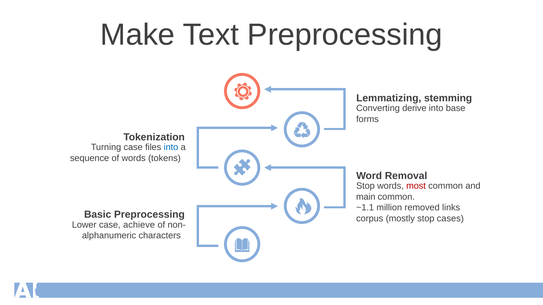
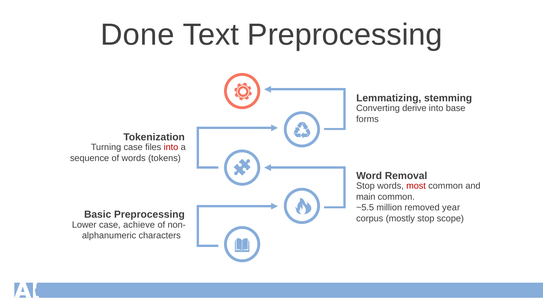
Make: Make -> Done (137, 35)
into colour: blue -> red (171, 147)
~1.1: ~1.1 -> ~5.5 (365, 208)
links: links -> year (451, 208)
cases: cases -> scope (450, 219)
